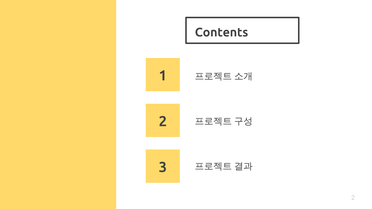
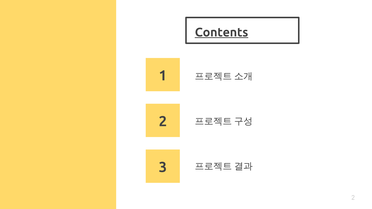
Contents underline: none -> present (222, 32)
